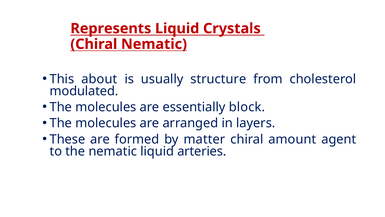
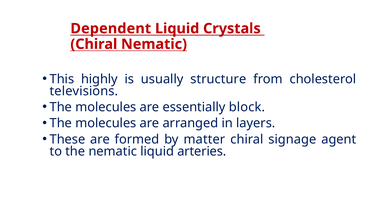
Represents: Represents -> Dependent (111, 28)
about: about -> highly (99, 79)
modulated: modulated -> televisions (84, 91)
amount: amount -> signage (292, 139)
